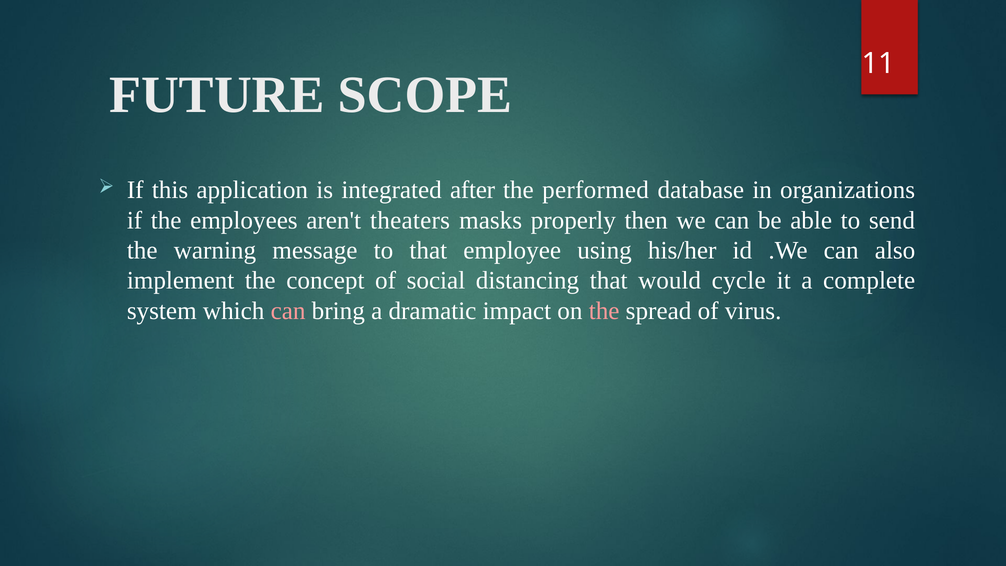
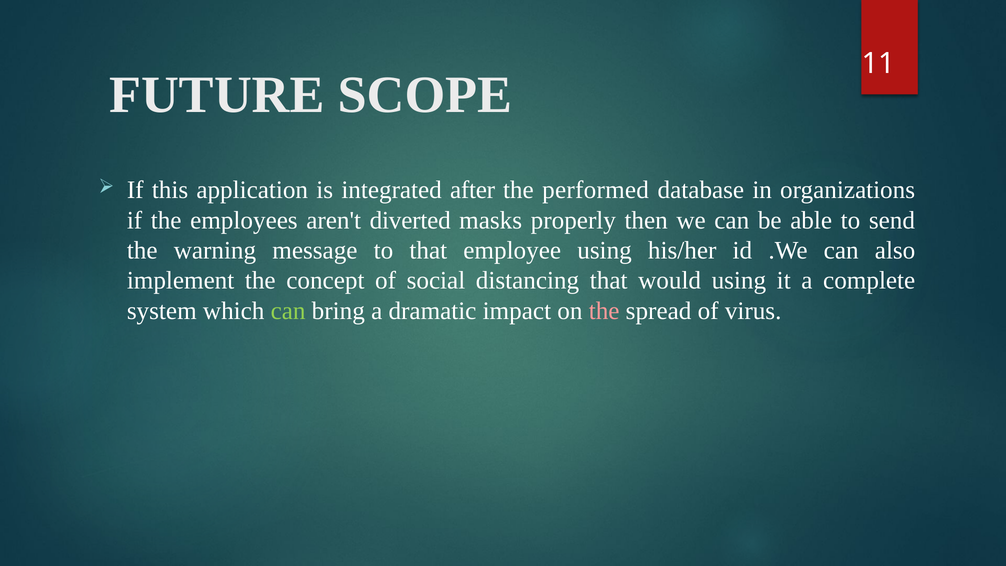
theaters: theaters -> diverted (410, 220)
would cycle: cycle -> using (739, 281)
can colour: pink -> light green (288, 311)
